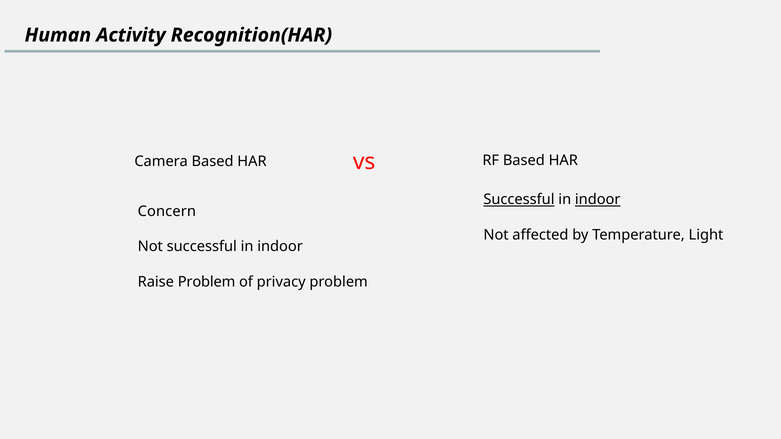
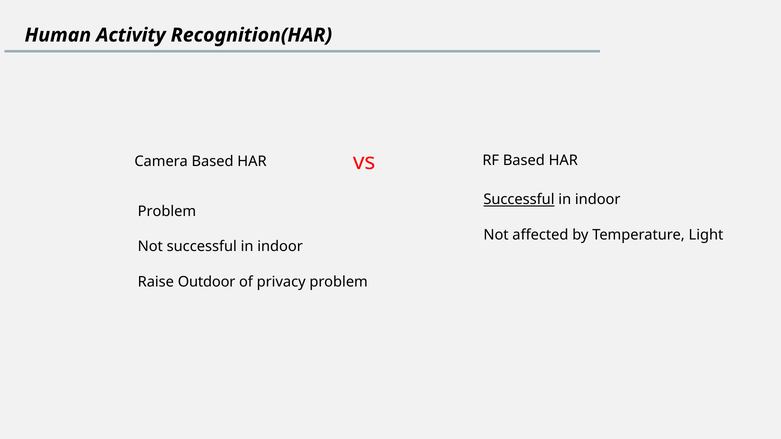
indoor underline: present -> none (598, 200)
Concern: Concern -> Problem (167, 212)
Raise Problem: Problem -> Outdoor (207, 282)
